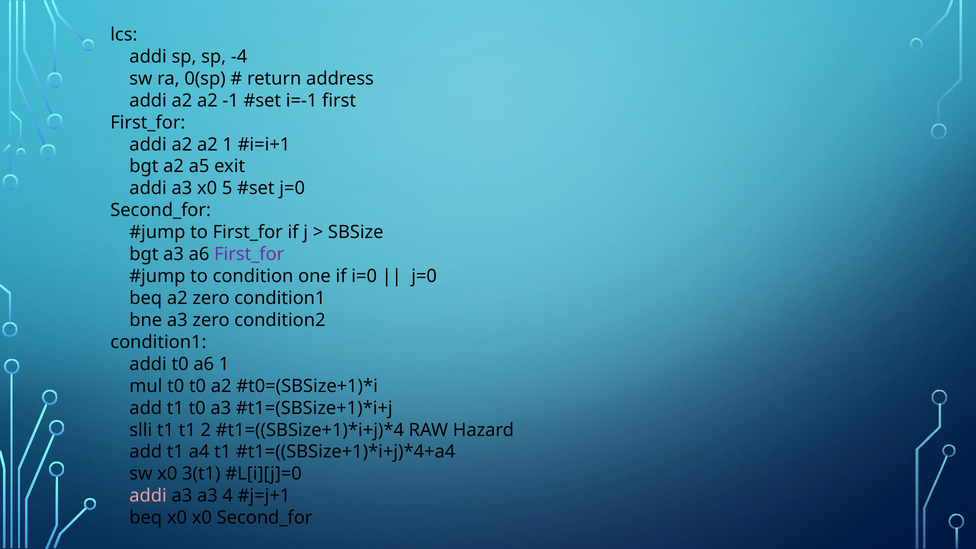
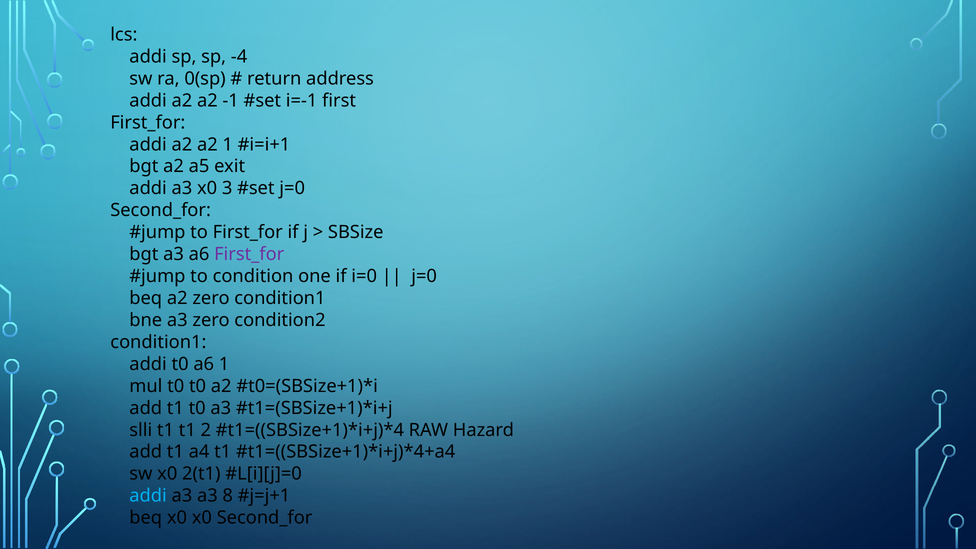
5: 5 -> 3 (227, 188)
3(t1: 3(t1 -> 2(t1 (201, 474)
addi colour: pink -> light blue (148, 496)
4: 4 -> 8 (228, 496)
